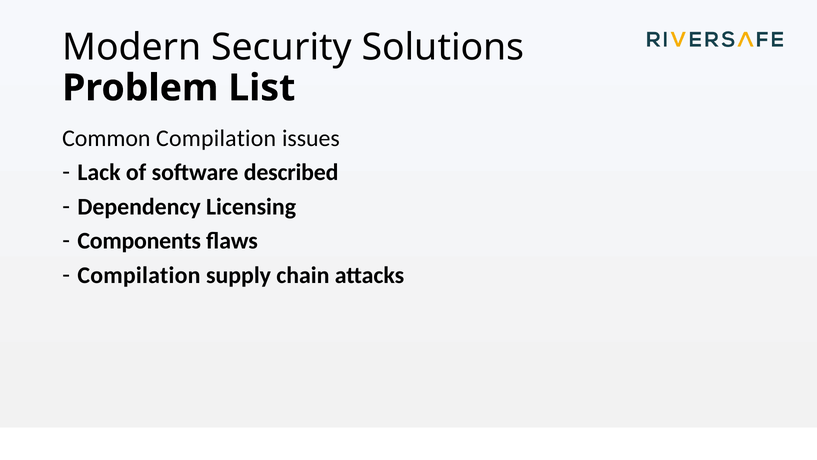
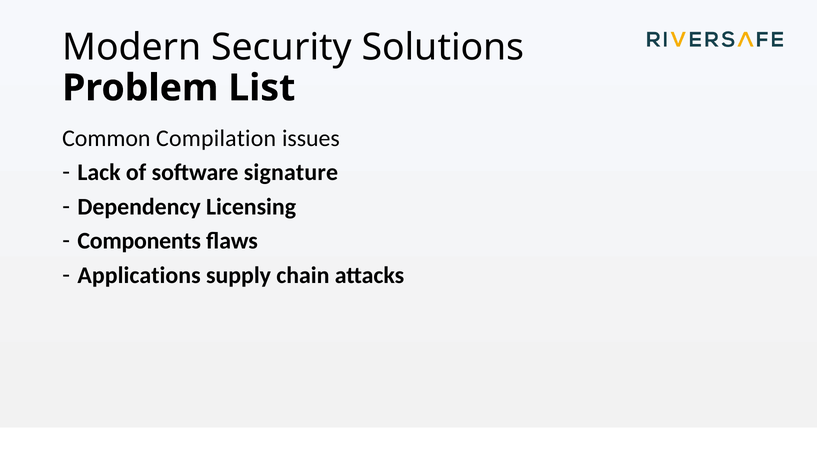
described: described -> signature (291, 172)
Compilation: Compilation -> Applications (139, 275)
